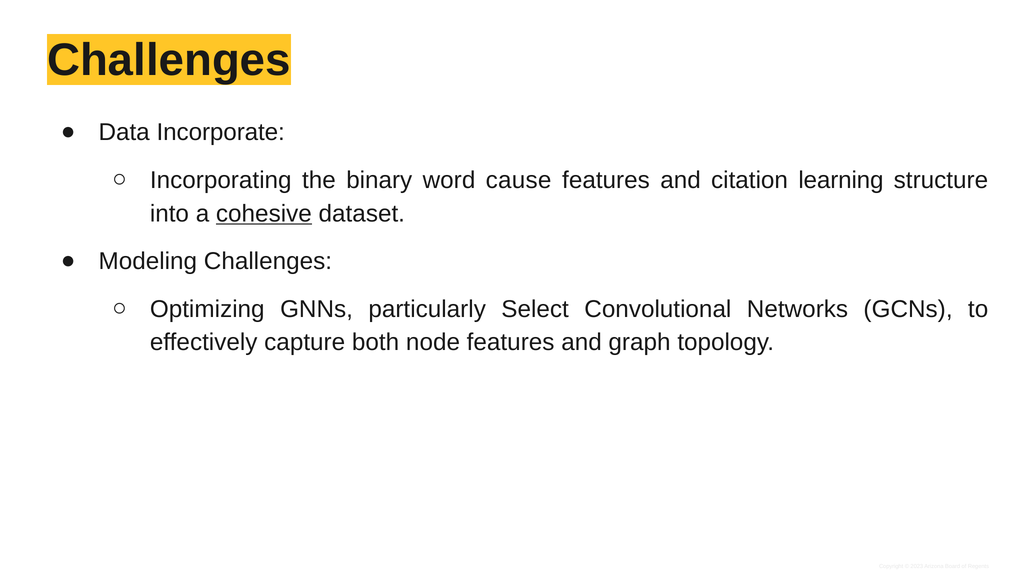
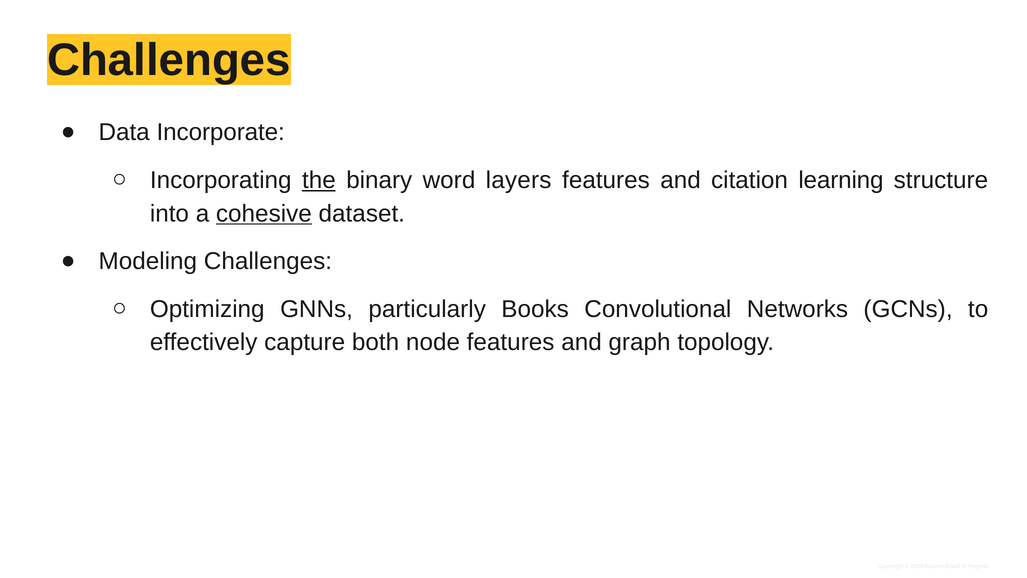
the underline: none -> present (319, 180)
cause: cause -> layers (519, 180)
Select: Select -> Books (535, 309)
